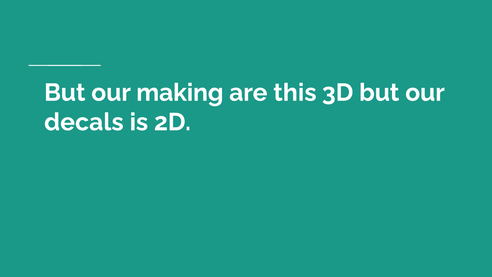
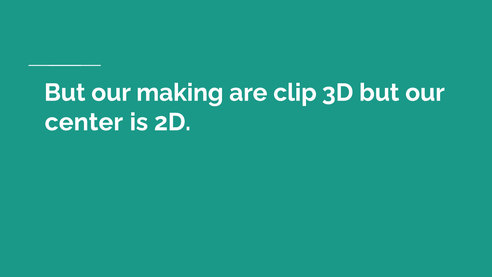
this: this -> clip (295, 93)
decals: decals -> center (84, 122)
